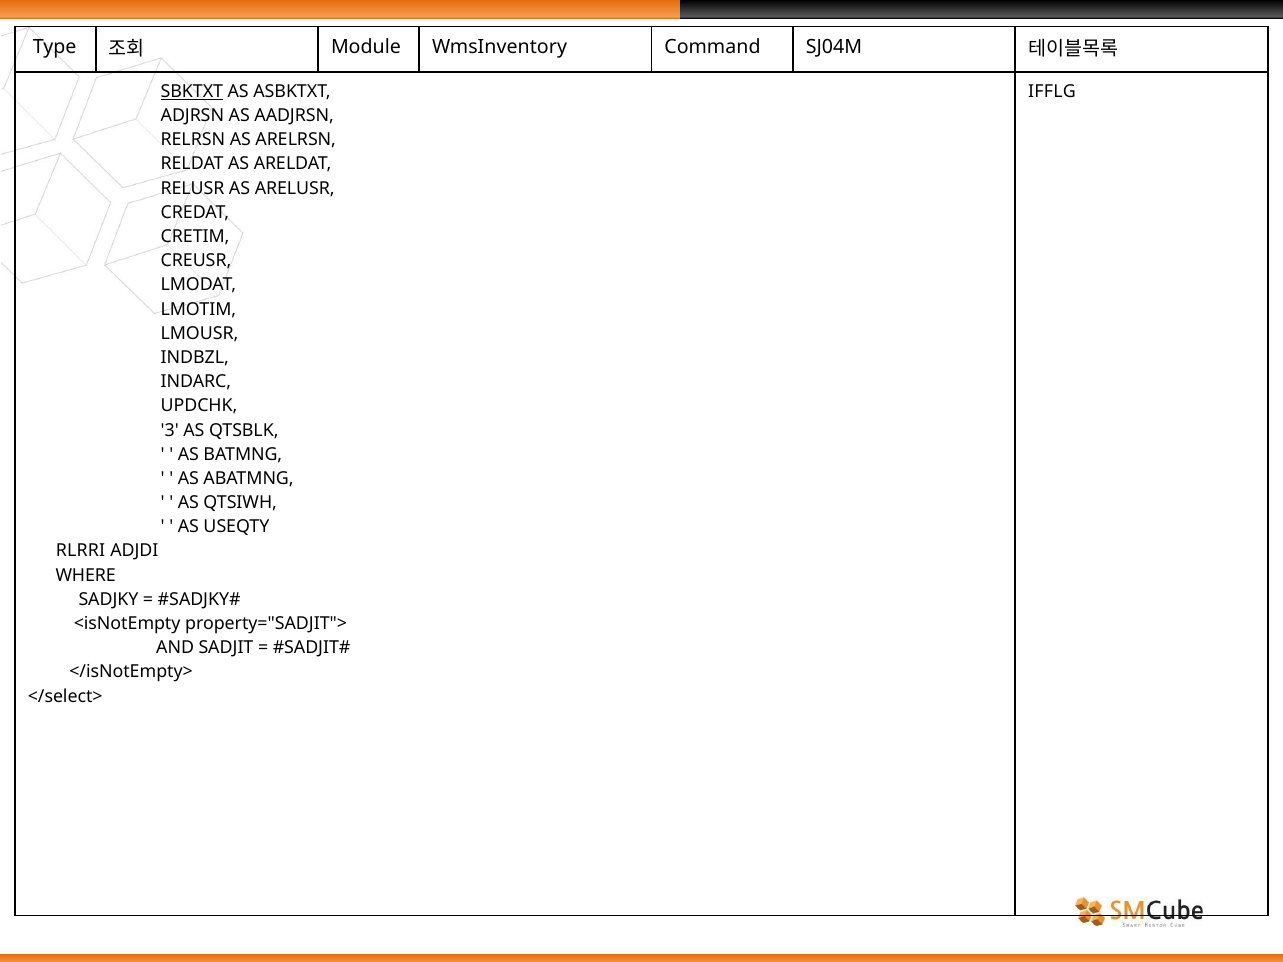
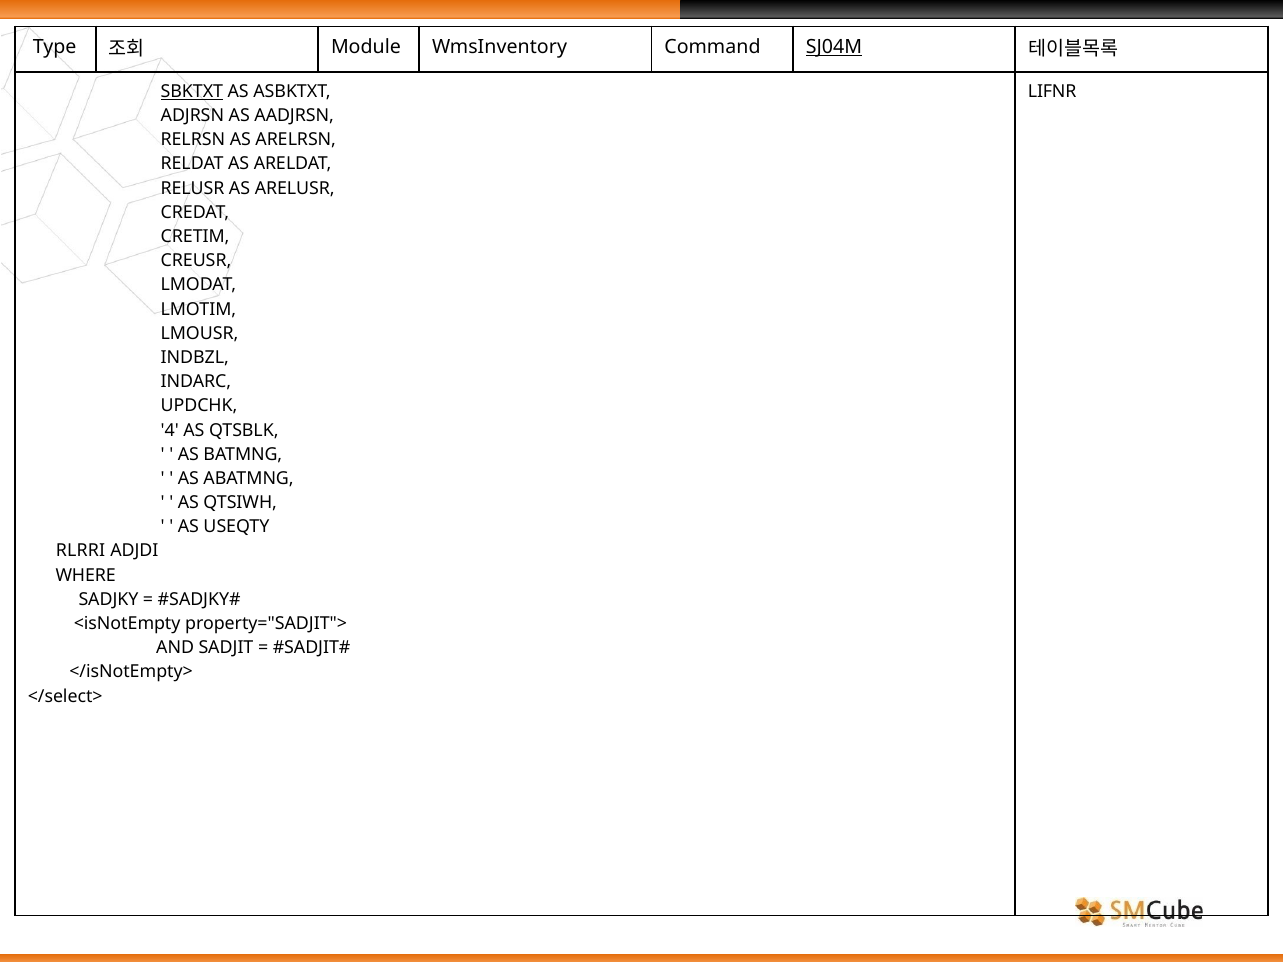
SJ04M underline: none -> present (834, 47)
IFFLG: IFFLG -> LIFNR (1052, 92)
3: 3 -> 4 (170, 430)
